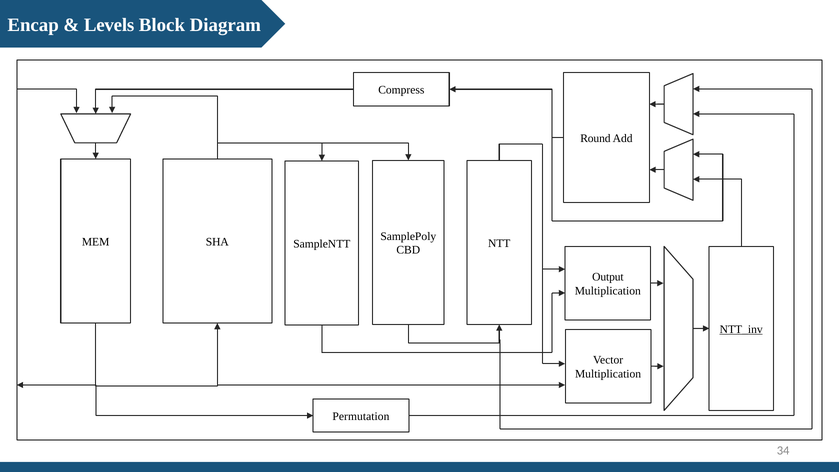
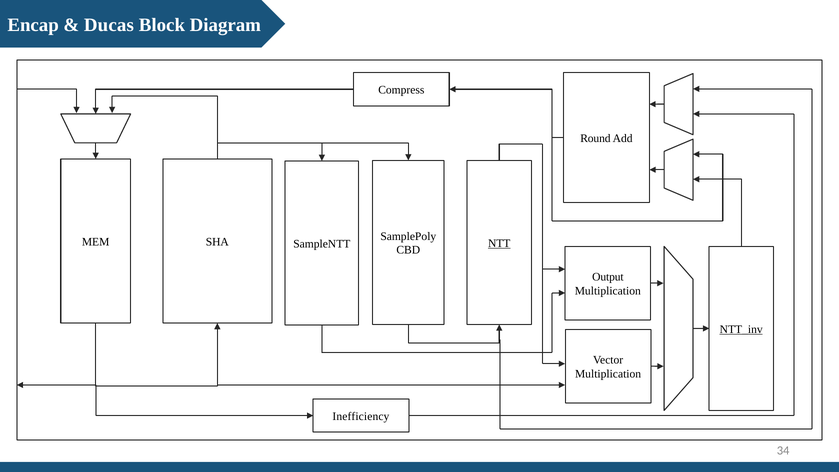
Levels: Levels -> Ducas (109, 25)
NTT underline: none -> present (499, 243)
Permutation: Permutation -> Inefficiency (361, 416)
